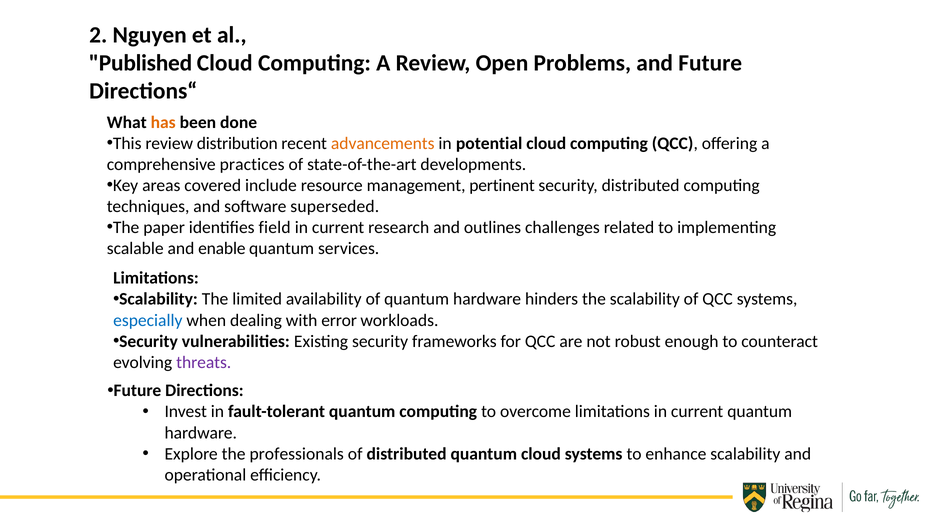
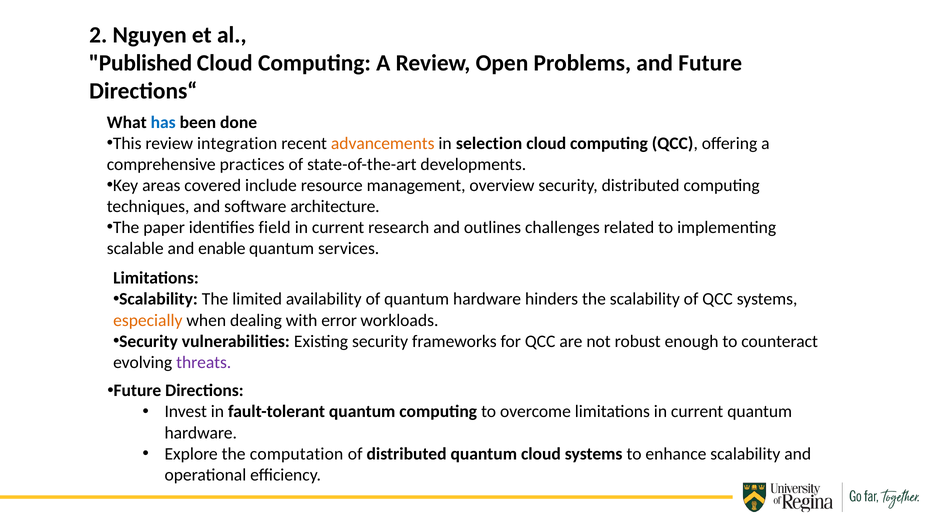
has colour: orange -> blue (163, 122)
distribution: distribution -> integration (237, 144)
potential: potential -> selection (489, 144)
pertinent: pertinent -> overview (502, 186)
superseded: superseded -> architecture (335, 207)
especially colour: blue -> orange (148, 321)
professionals: professionals -> computation (297, 454)
